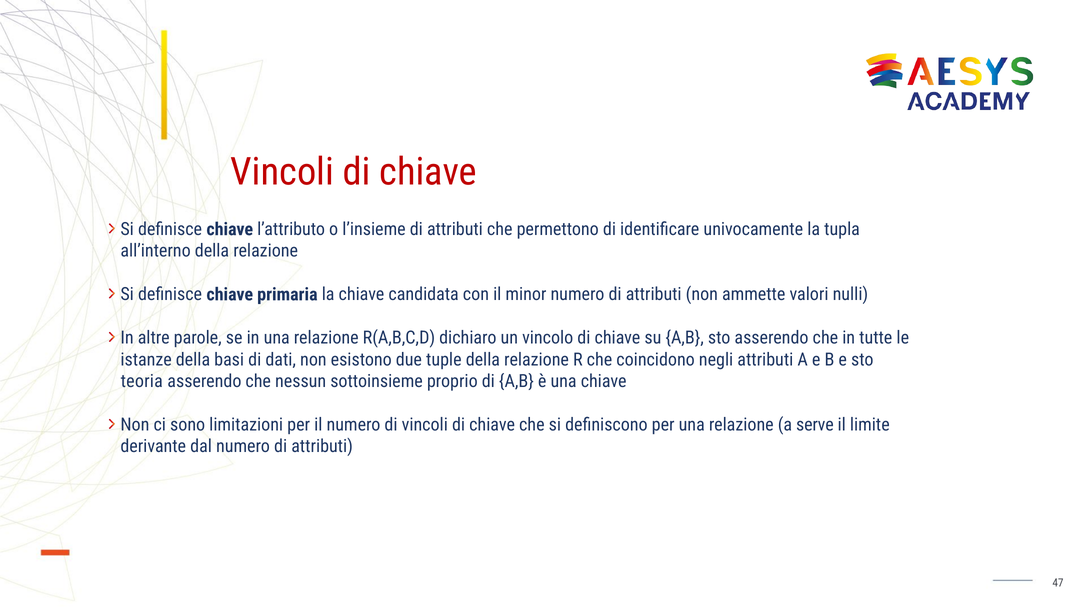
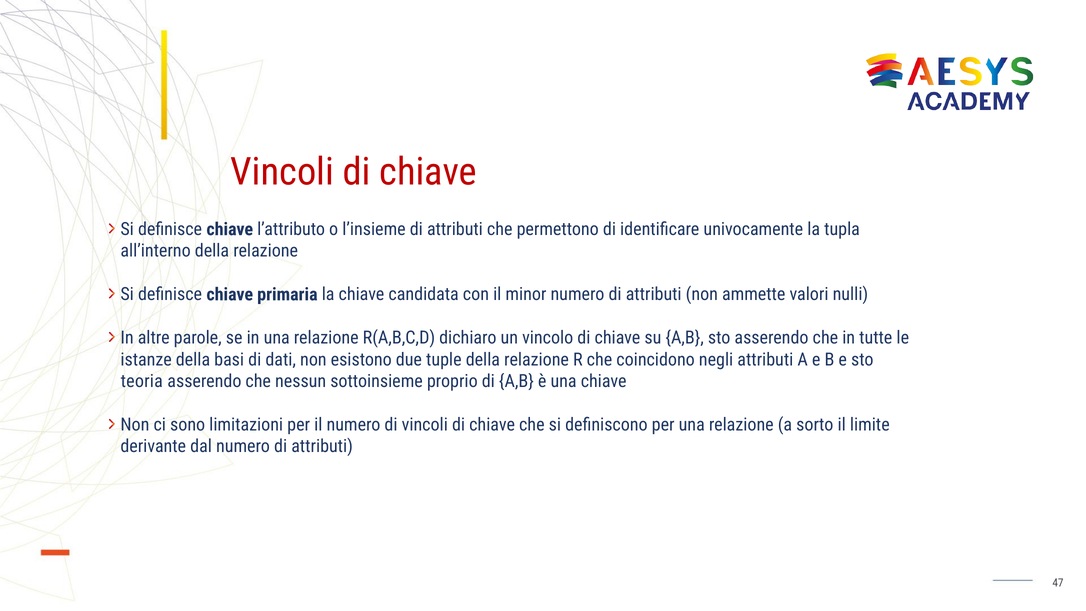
serve: serve -> sorto (815, 425)
